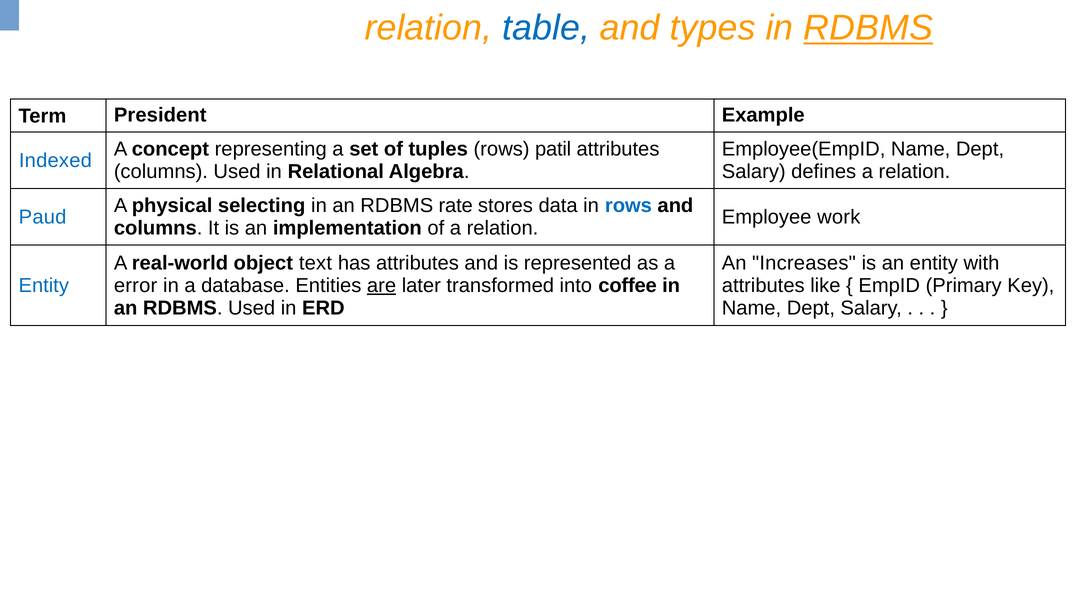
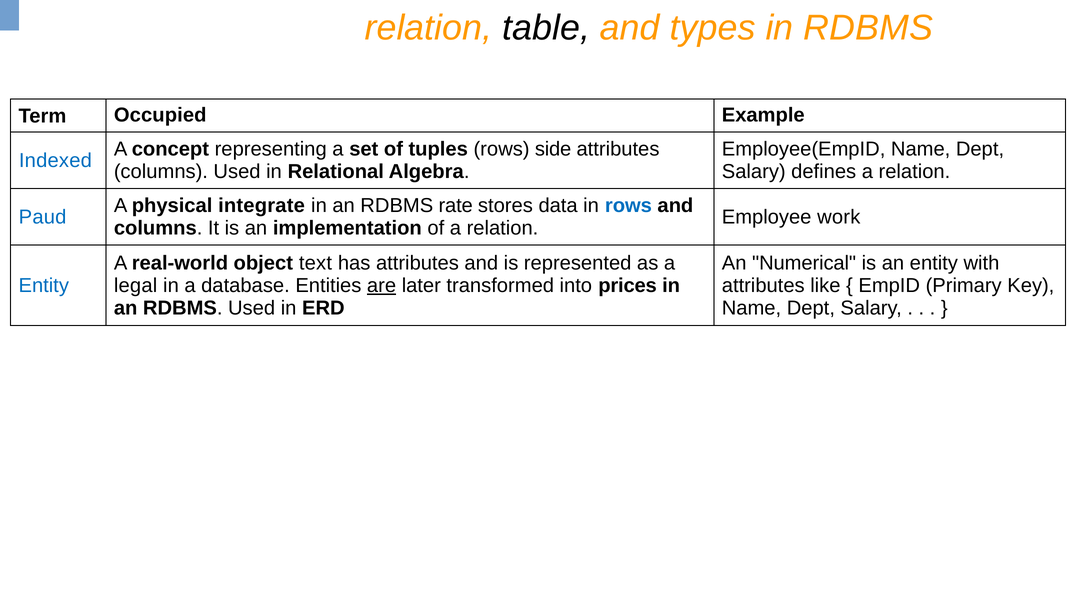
table colour: blue -> black (546, 28)
RDBMS underline: present -> none (868, 28)
President: President -> Occupied (160, 115)
patil: patil -> side (553, 149)
selecting: selecting -> integrate (262, 206)
Increases: Increases -> Numerical (804, 263)
error: error -> legal (136, 286)
coffee: coffee -> prices (628, 286)
